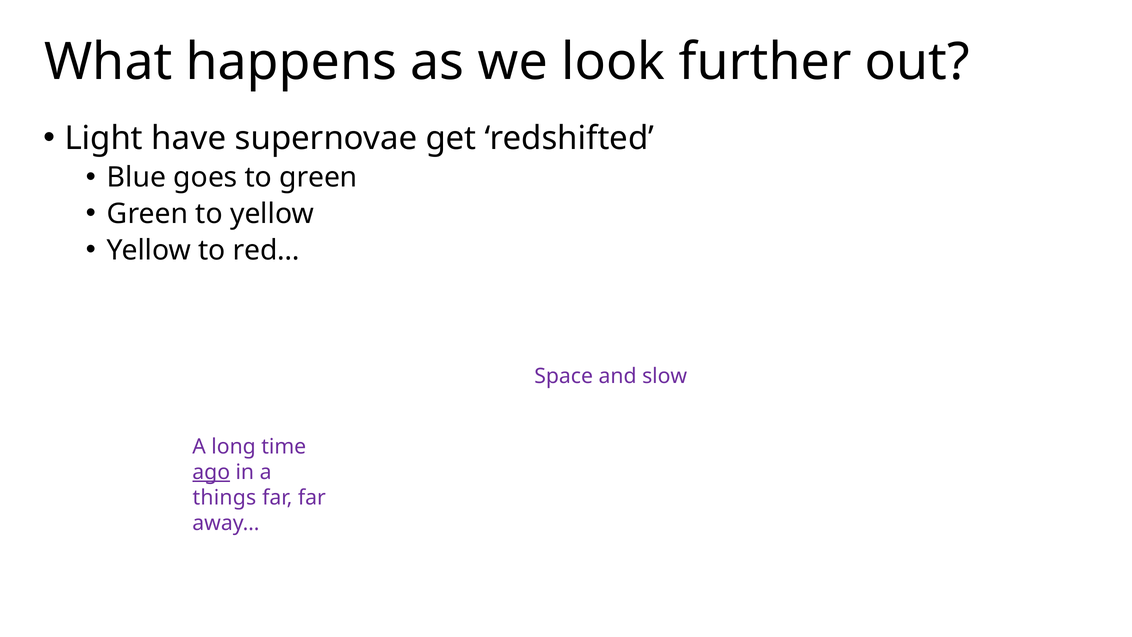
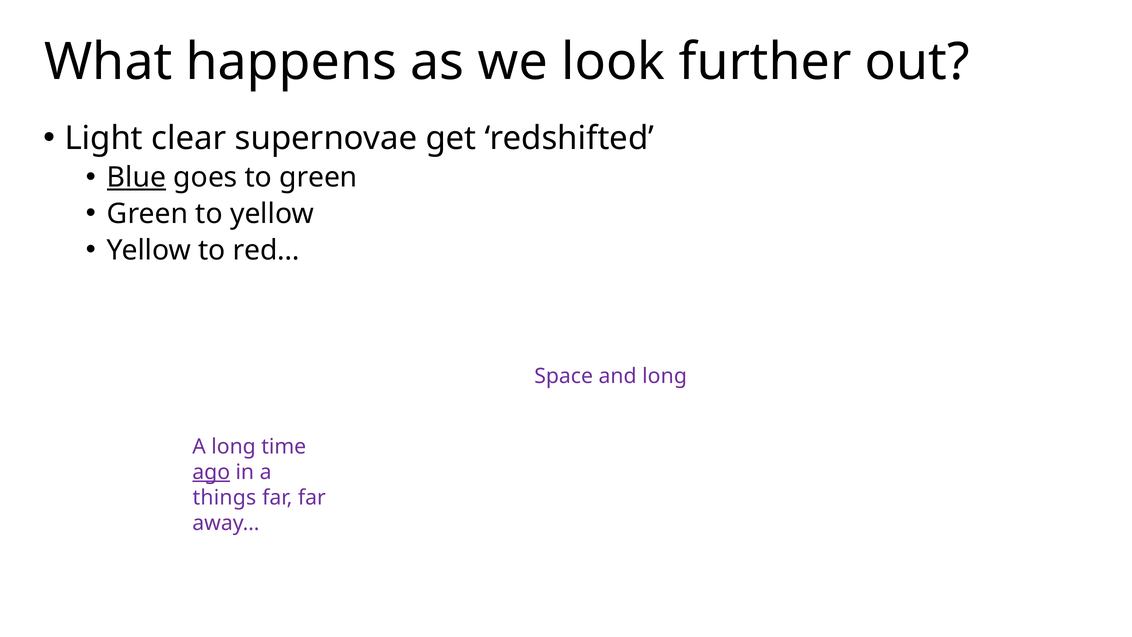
have: have -> clear (189, 138)
Blue underline: none -> present (137, 177)
and slow: slow -> long (665, 376)
